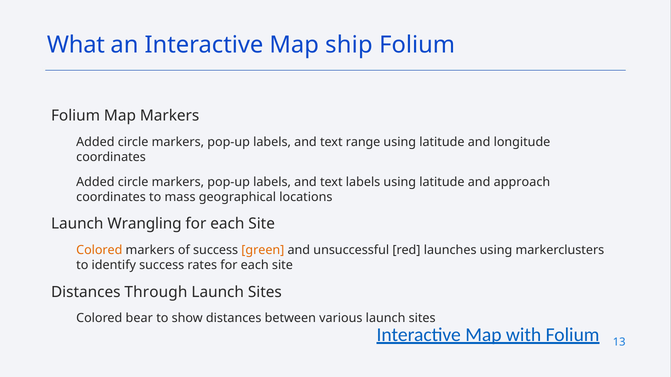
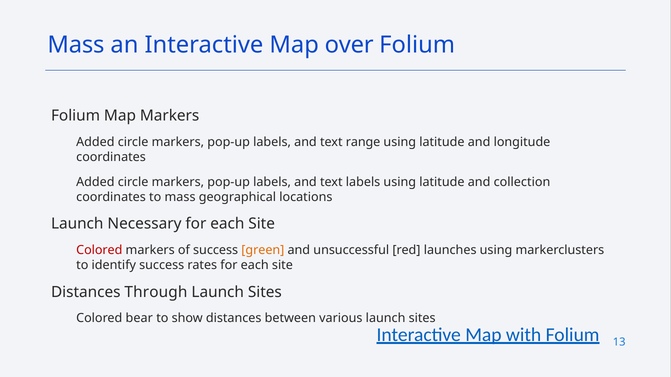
What: What -> Mass (76, 45)
ship: ship -> over (349, 45)
approach: approach -> collection (522, 182)
Wrangling: Wrangling -> Necessary (144, 224)
Colored colour: orange -> red (99, 250)
